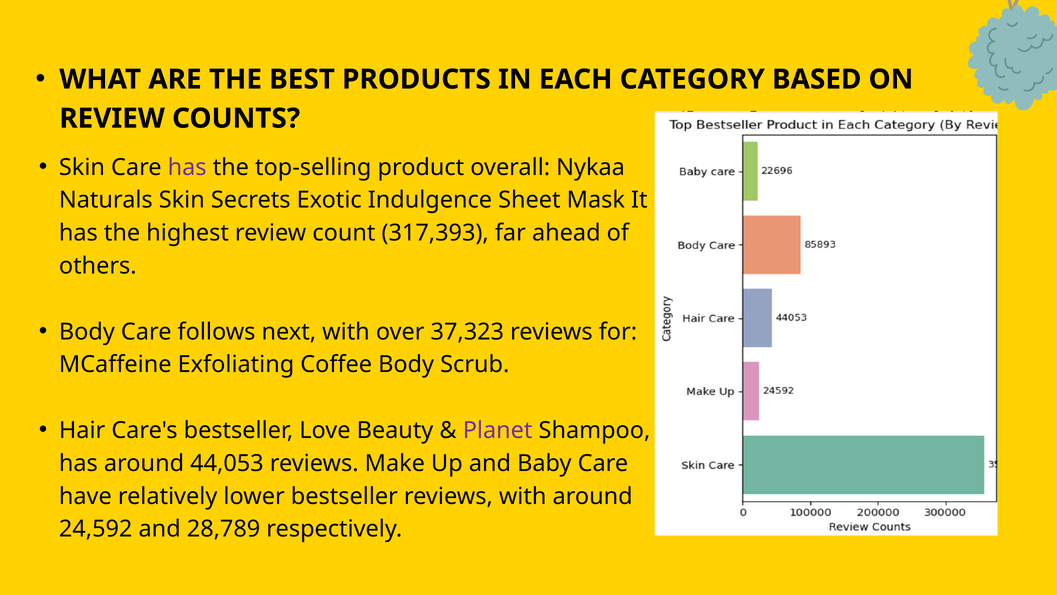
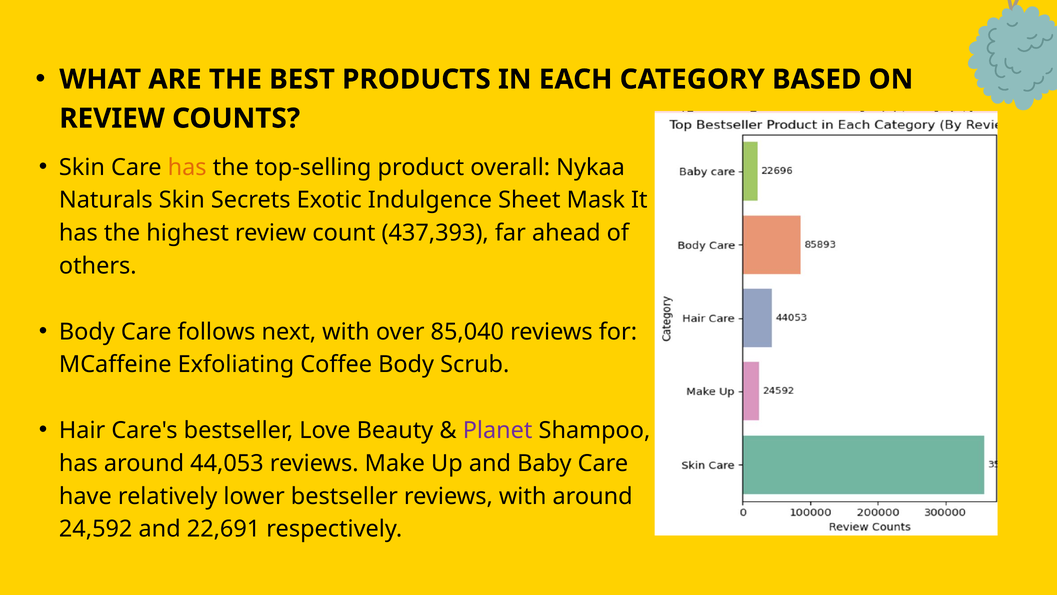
has colour: purple -> orange (187, 167)
317,393: 317,393 -> 437,393 (435, 233)
37,323: 37,323 -> 85,040 (467, 332)
28,789: 28,789 -> 22,691 (224, 529)
